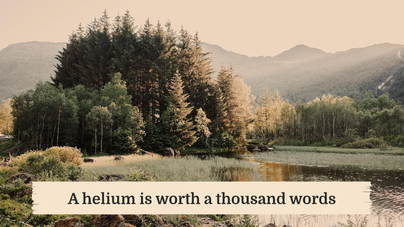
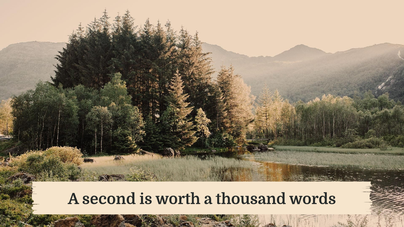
helium: helium -> second (109, 199)
